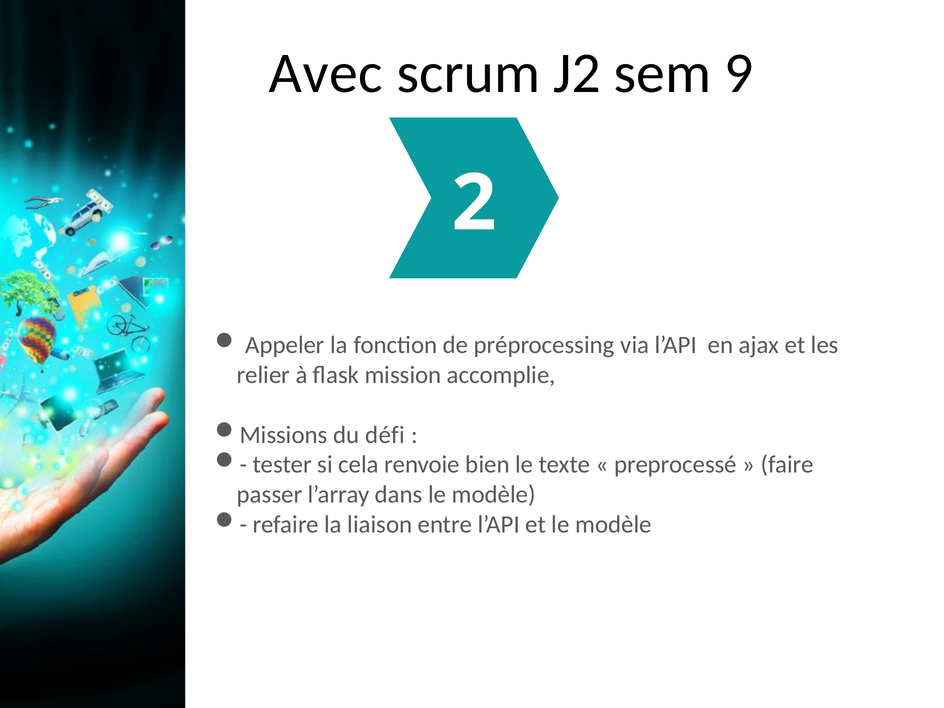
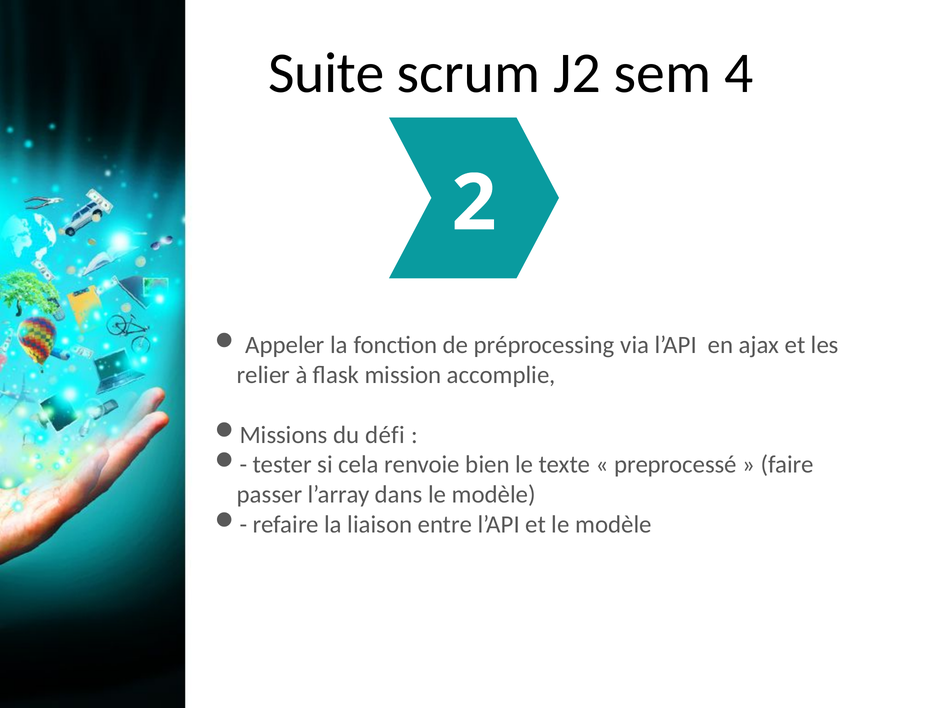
Avec: Avec -> Suite (326, 73)
sem 9: 9 -> 4 (739, 73)
